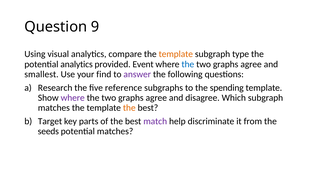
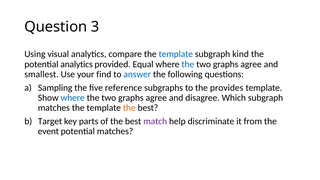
9: 9 -> 3 (95, 27)
template colour: orange -> blue (176, 54)
type: type -> kind (241, 54)
Event: Event -> Equal (143, 64)
answer colour: purple -> blue (137, 74)
Research: Research -> Sampling (55, 88)
spending: spending -> provides (227, 88)
where colour: purple -> blue (73, 98)
seeds: seeds -> event (48, 131)
